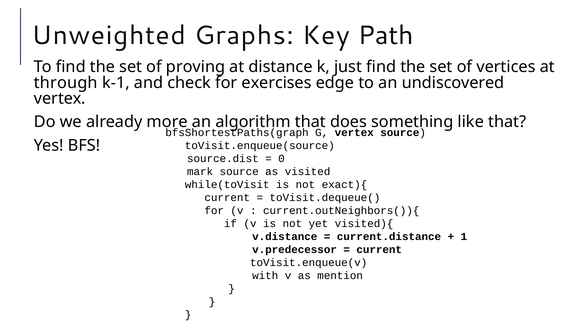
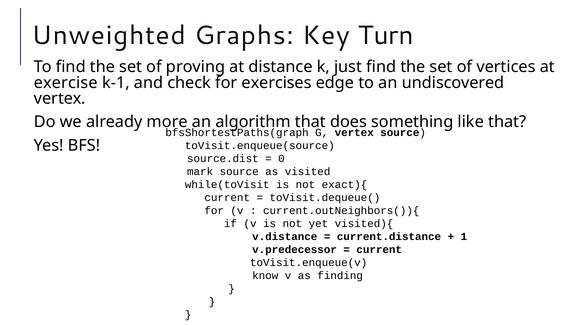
Path: Path -> Turn (386, 35)
through: through -> exercise (66, 83)
with: with -> know (265, 276)
mention: mention -> finding (340, 276)
